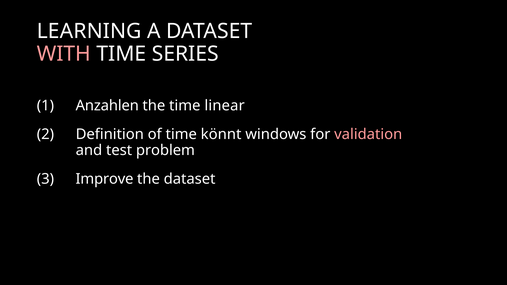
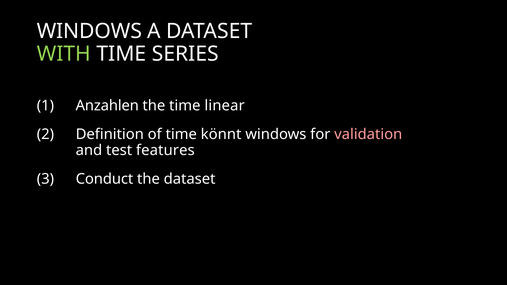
LEARNING: LEARNING -> WINDOWS (89, 31)
WITH colour: pink -> light green (64, 54)
problem: problem -> features (165, 150)
Improve: Improve -> Conduct (104, 179)
